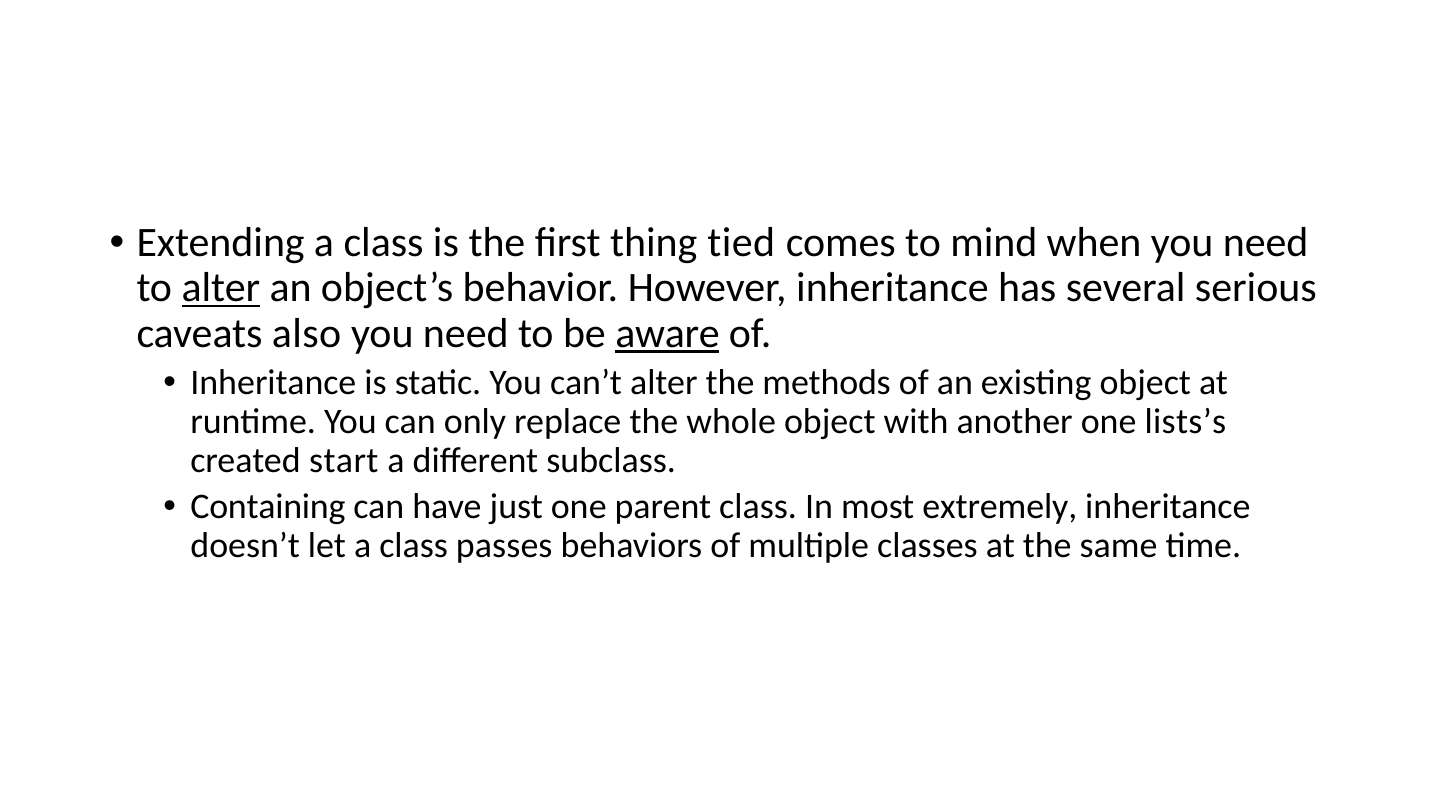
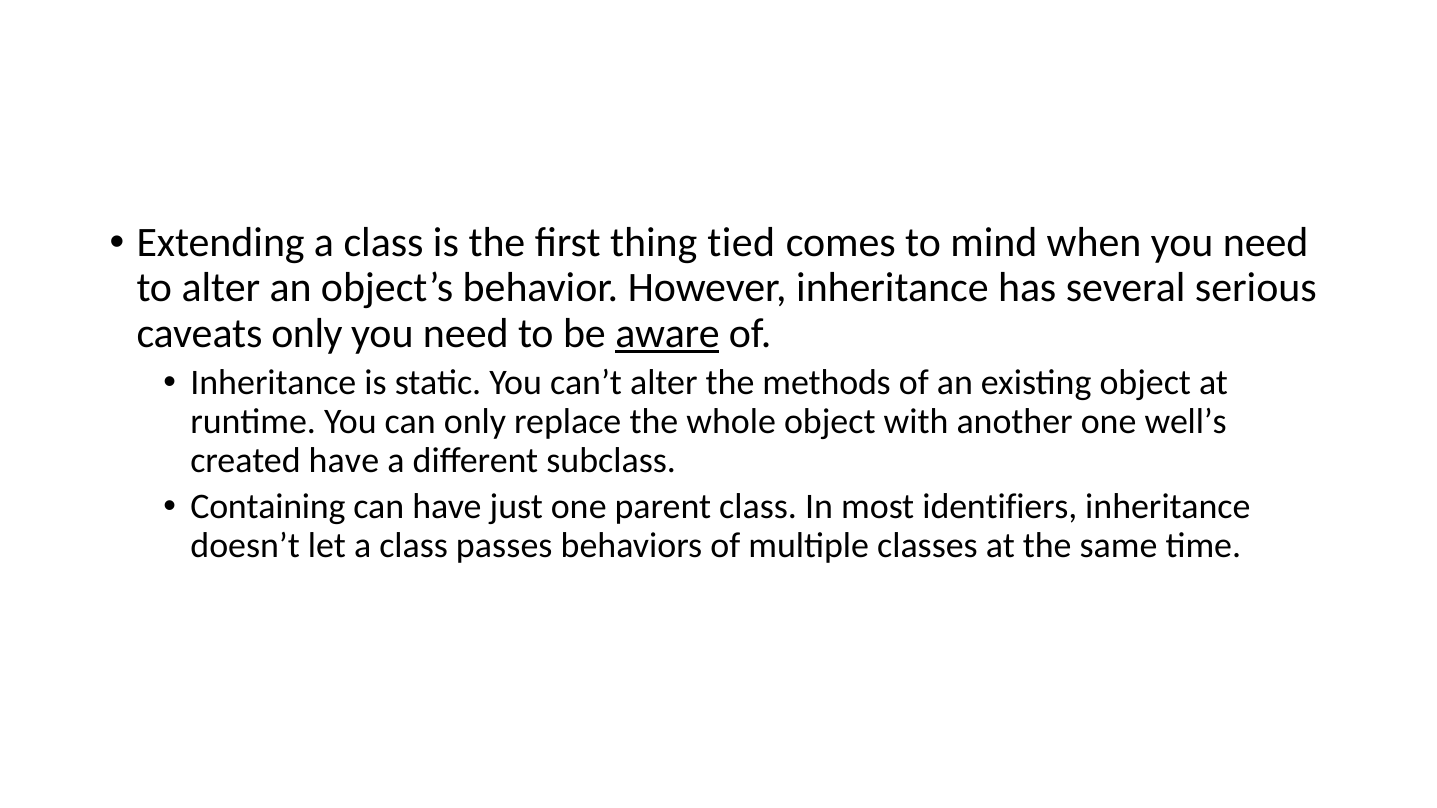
alter underline: present -> none (221, 288)
caveats also: also -> only (307, 334)
lists’s: lists’s -> well’s (1186, 422)
created start: start -> have (344, 461)
extremely: extremely -> identifiers (1000, 507)
